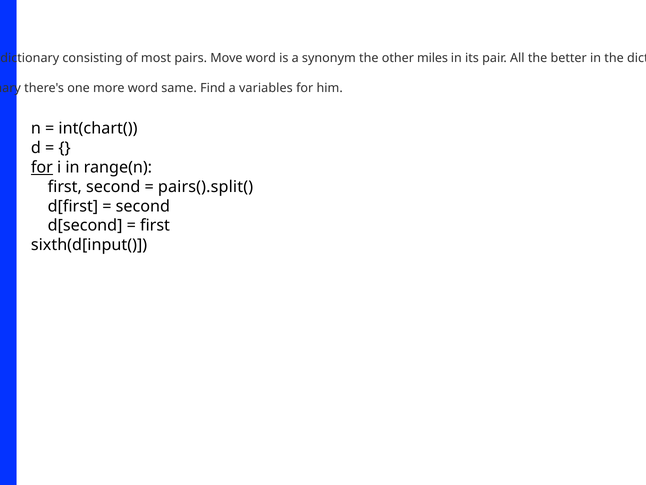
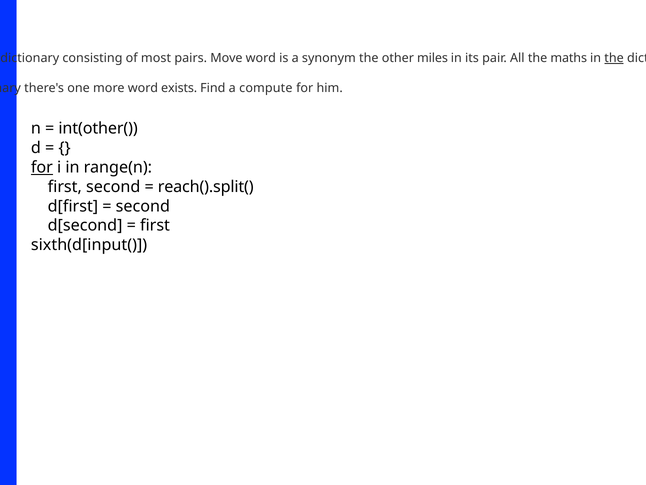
better: better -> maths (569, 58)
the underline: none -> present (614, 58)
same: same -> exists (179, 88)
variables: variables -> compute (266, 88)
int(chart(: int(chart( -> int(other( (98, 128)
pairs().split(: pairs().split( -> reach().split( (206, 187)
